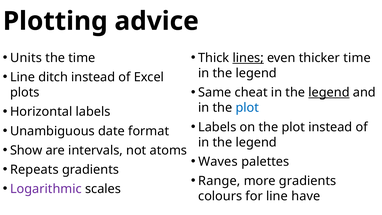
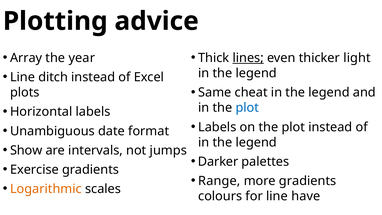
Units: Units -> Array (26, 58)
the time: time -> year (82, 58)
thicker time: time -> light (357, 58)
legend underline: present -> none (329, 92)
atoms: atoms -> jumps (168, 150)
Waves: Waves -> Darker (218, 162)
Repeats: Repeats -> Exercise (34, 170)
Logarithmic colour: purple -> orange (46, 189)
